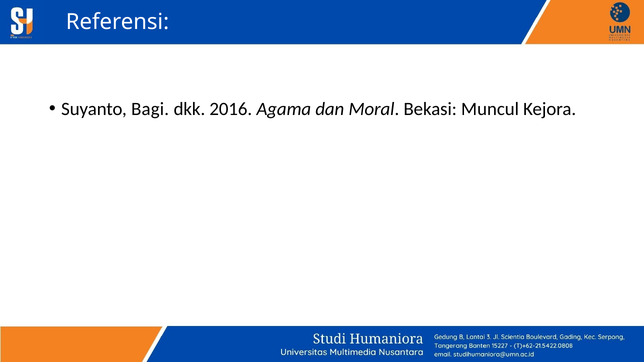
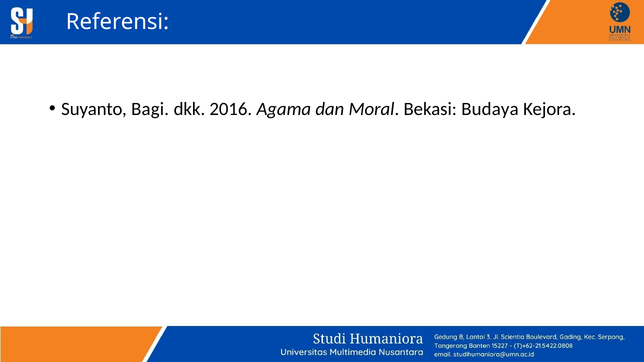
Muncul: Muncul -> Budaya (490, 109)
